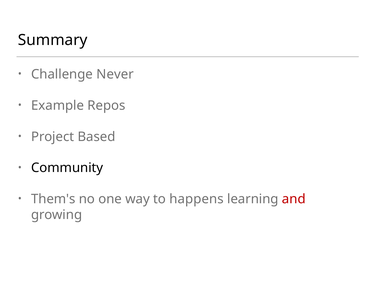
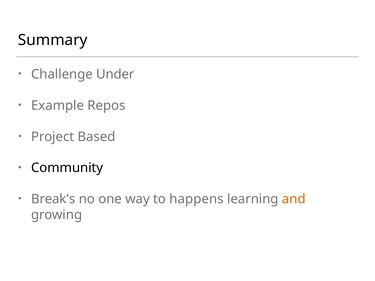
Never: Never -> Under (115, 74)
Them's: Them's -> Break's (53, 199)
and colour: red -> orange (294, 199)
